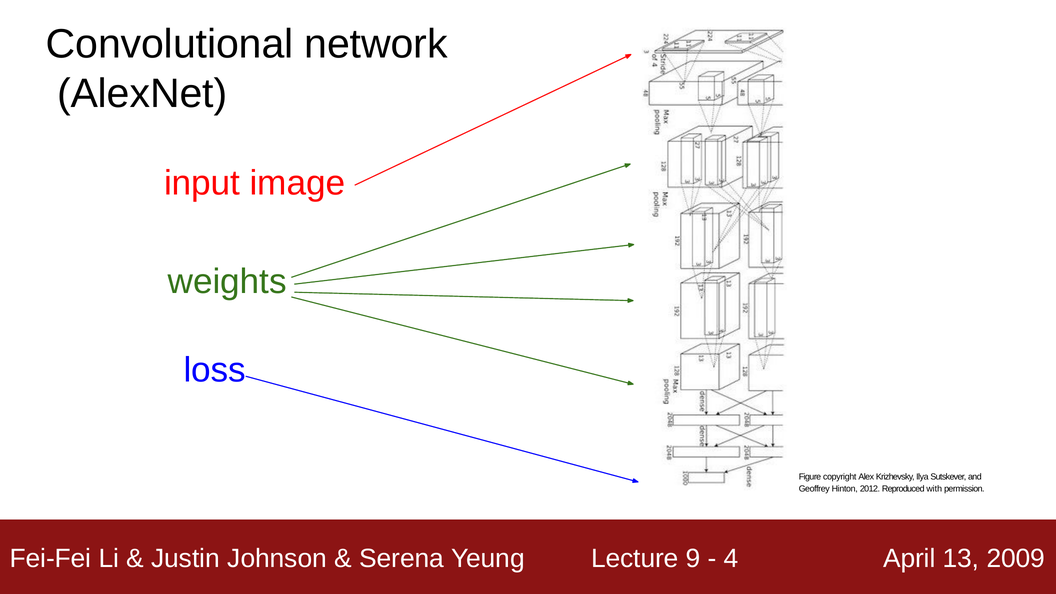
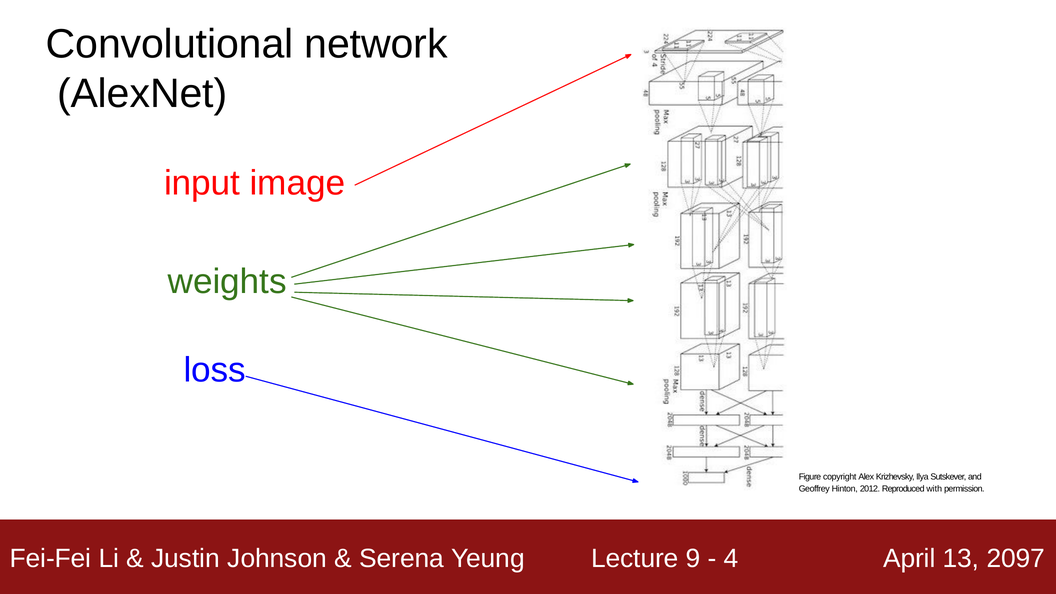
2009: 2009 -> 2097 (1016, 559)
